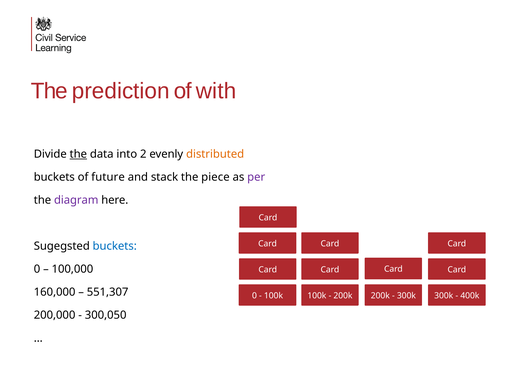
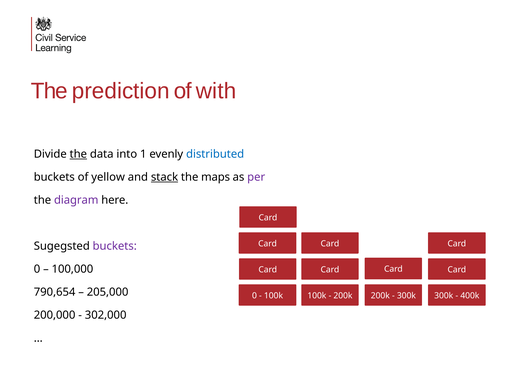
2: 2 -> 1 (143, 154)
distributed colour: orange -> blue (215, 154)
future: future -> yellow (108, 177)
stack underline: none -> present (165, 177)
piece: piece -> maps (216, 177)
buckets colour: blue -> purple (115, 246)
160,000: 160,000 -> 790,654 (55, 292)
551,307: 551,307 -> 205,000 (108, 292)
300,050: 300,050 -> 302,000 (106, 315)
